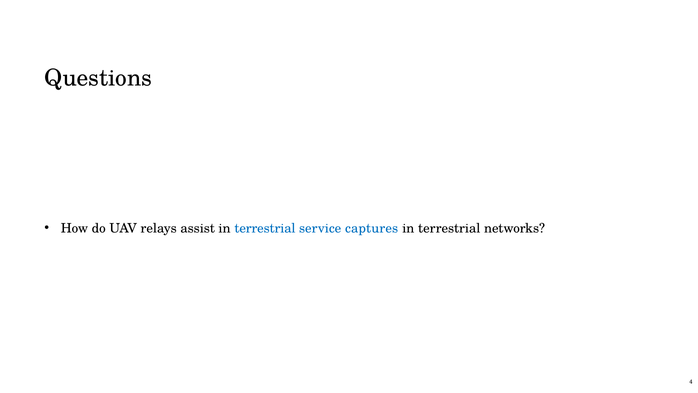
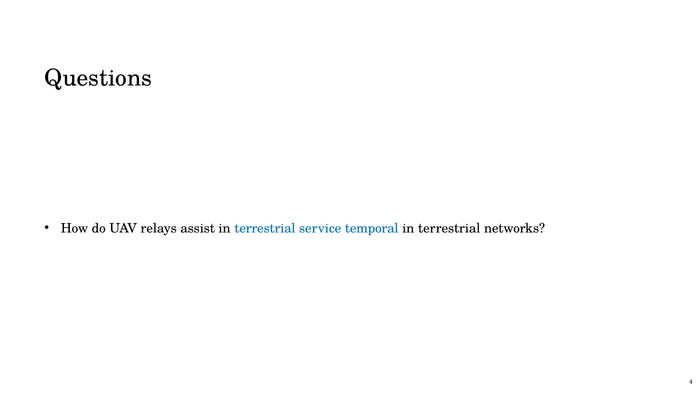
captures: captures -> temporal (372, 228)
